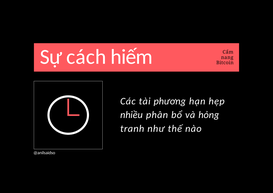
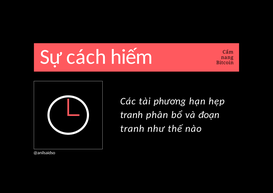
nhiều: nhiều -> tranh (132, 115)
hỏng: hỏng -> đoạn (209, 115)
